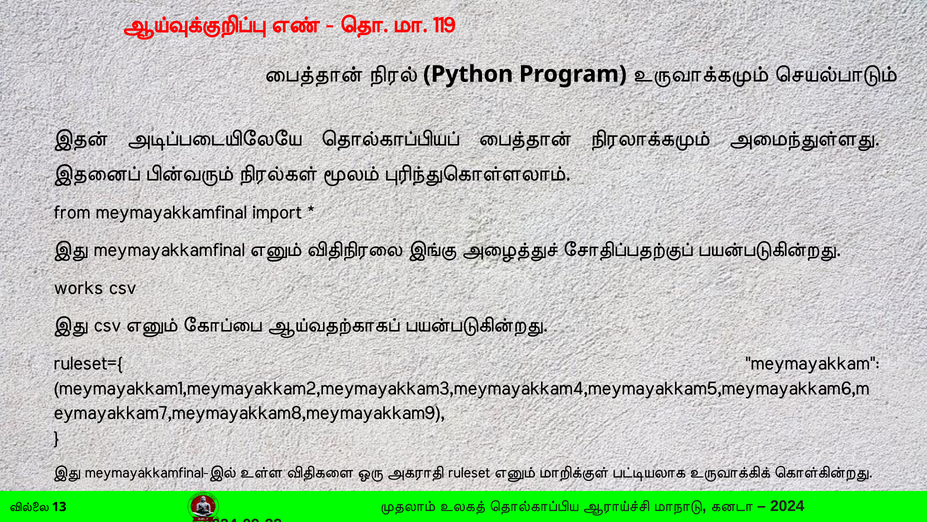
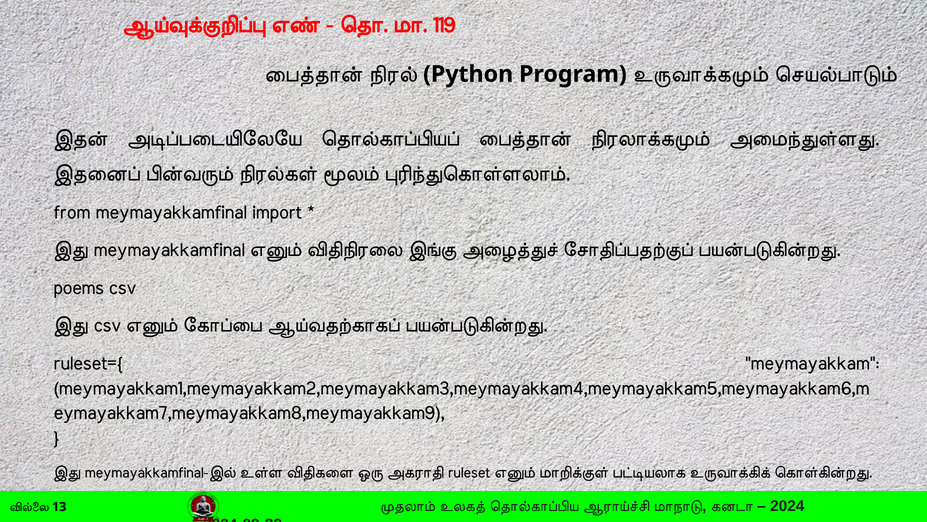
works: works -> poems (78, 288)
